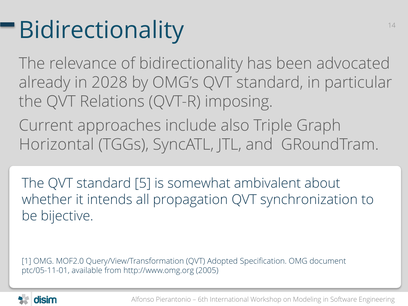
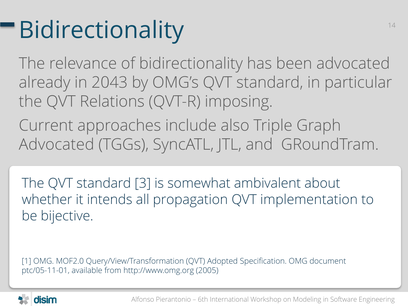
2028: 2028 -> 2043 (110, 83)
Horizontal: Horizontal -> Advocated (57, 145)
5: 5 -> 3 (143, 183)
synchronization: synchronization -> implementation (309, 200)
